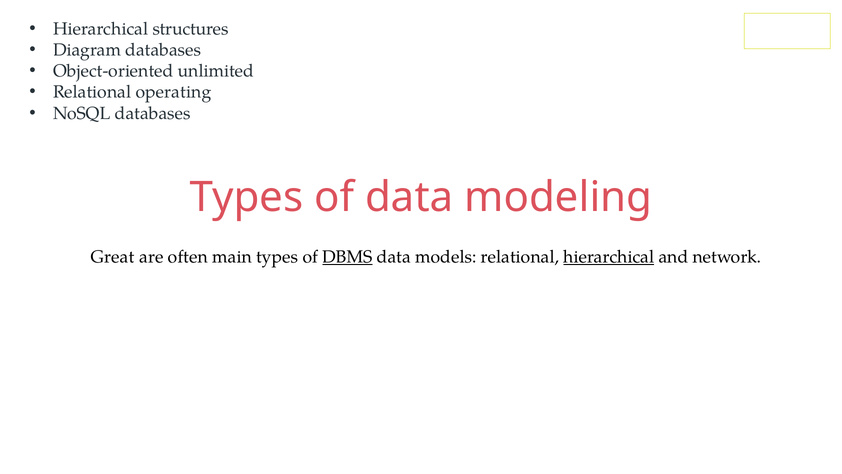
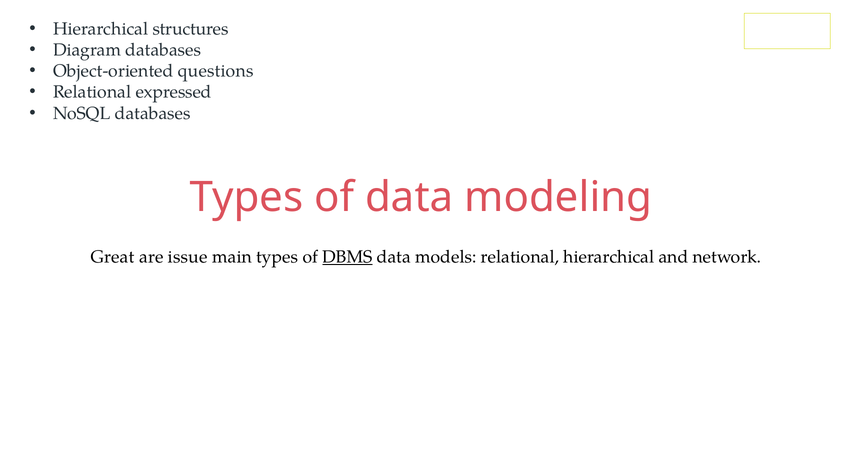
unlimited: unlimited -> questions (216, 71)
operating: operating -> expressed (174, 92)
often: often -> issue (188, 257)
hierarchical underline: present -> none (609, 257)
